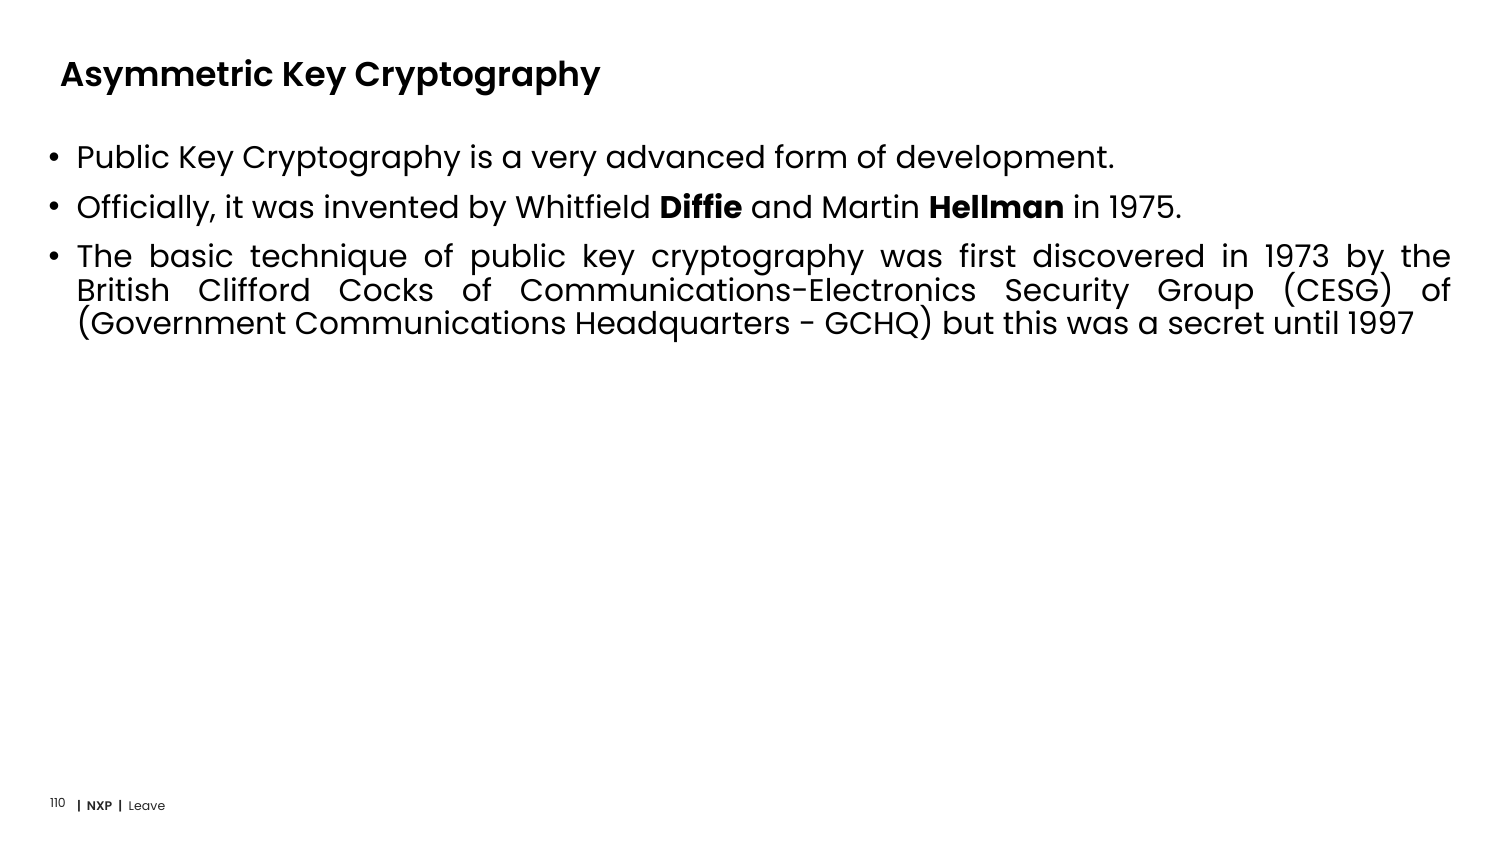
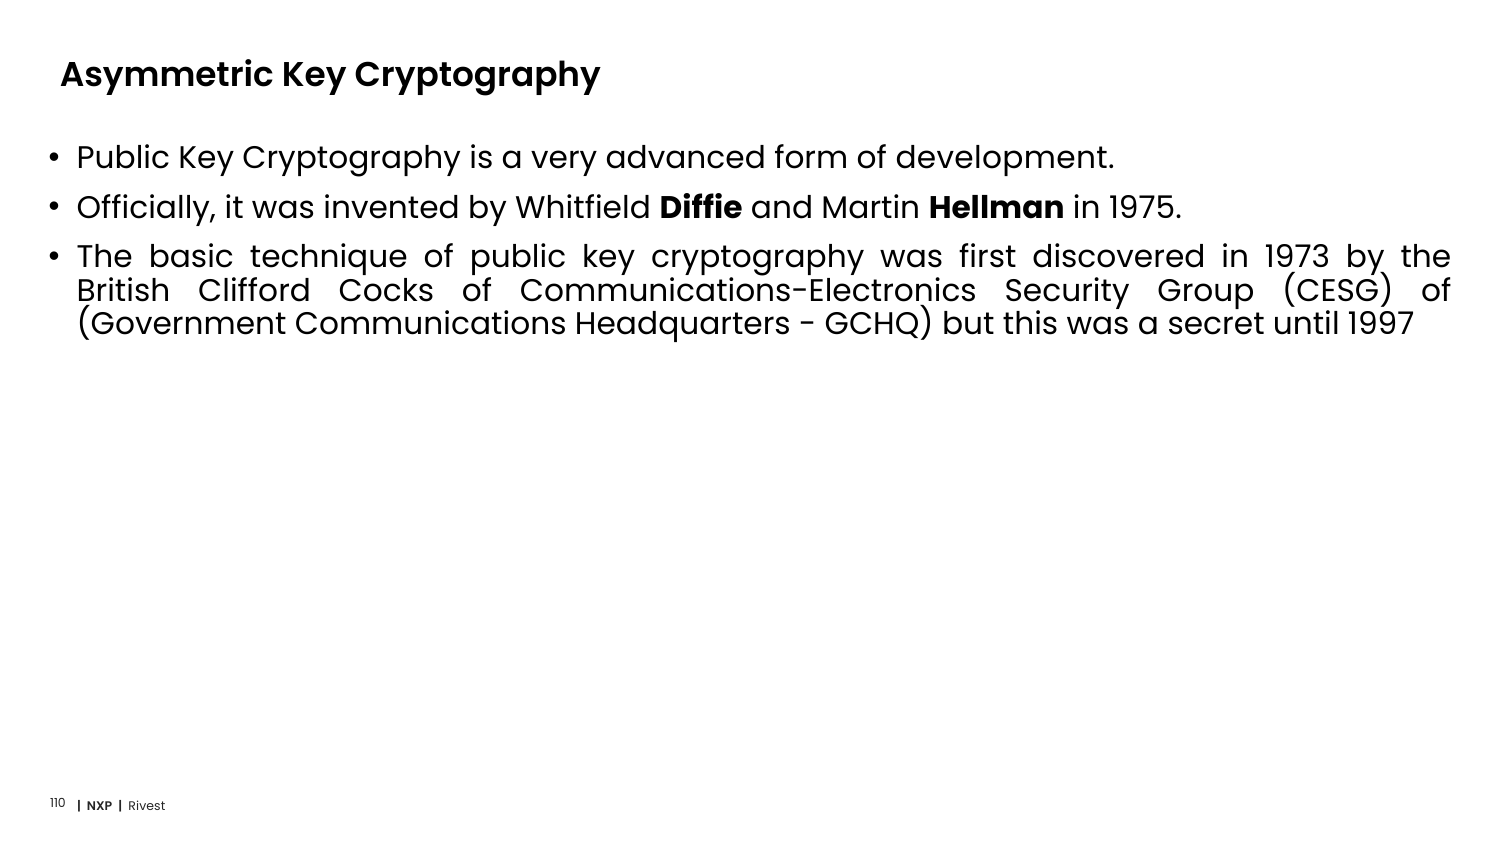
Leave: Leave -> Rivest (147, 806)
